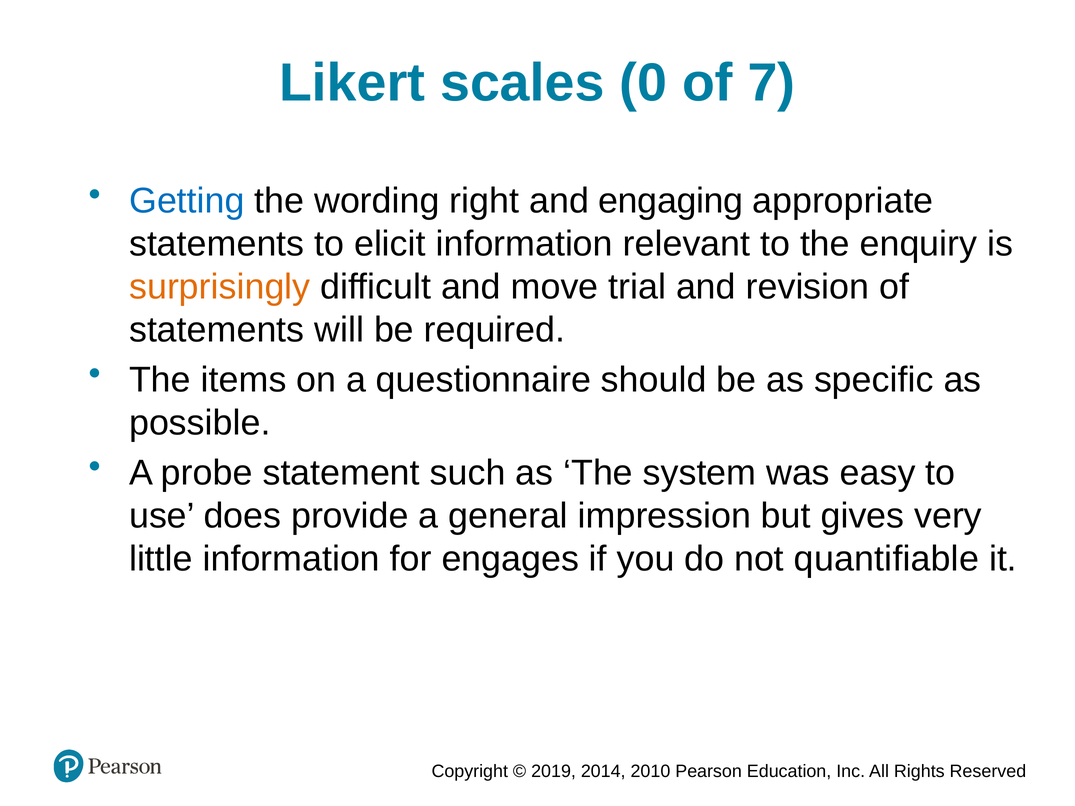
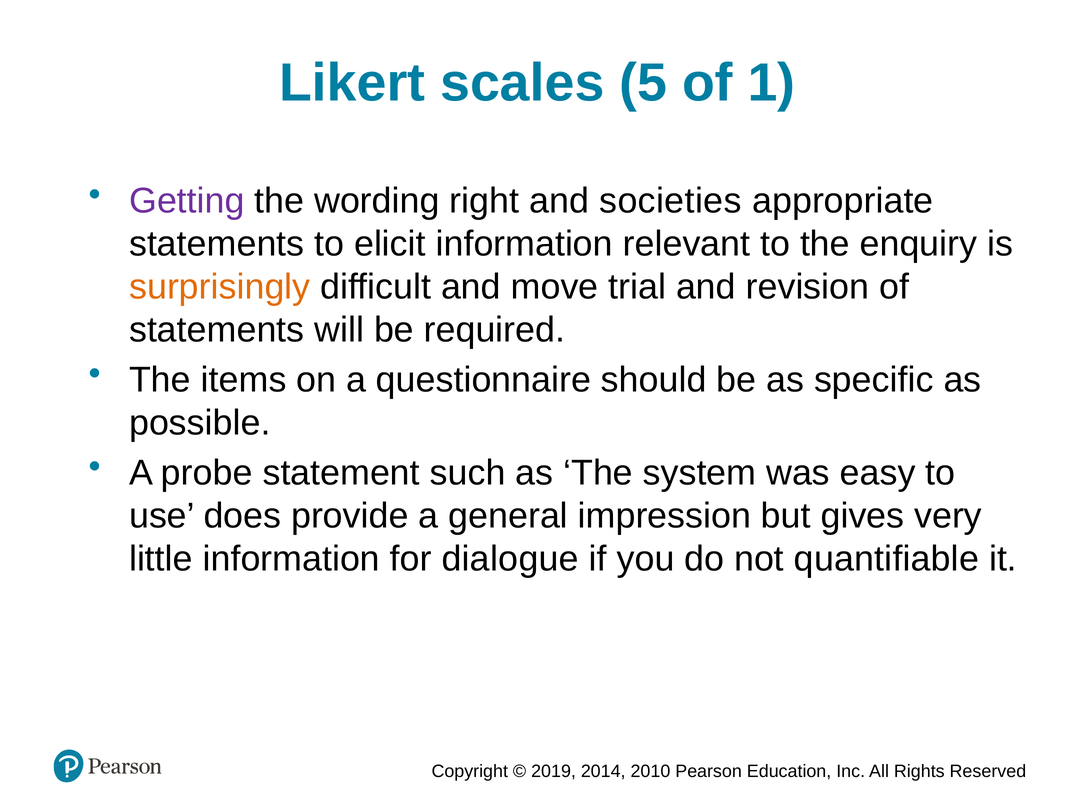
0: 0 -> 5 (643, 83)
7: 7 -> 1 (771, 83)
Getting colour: blue -> purple (187, 201)
engaging: engaging -> societies (670, 201)
engages: engages -> dialogue (510, 559)
